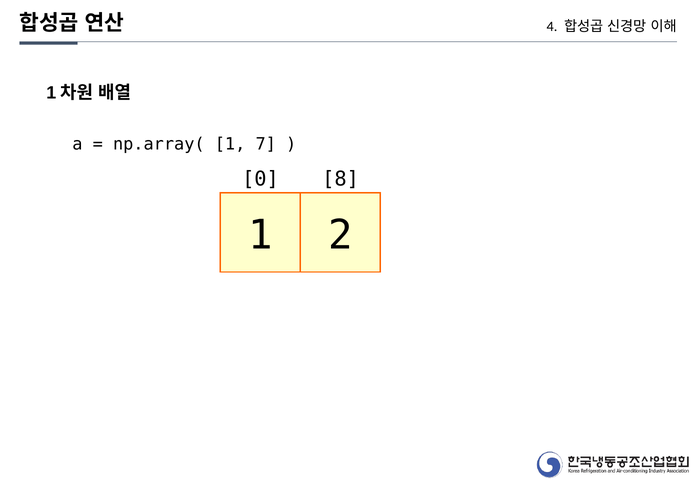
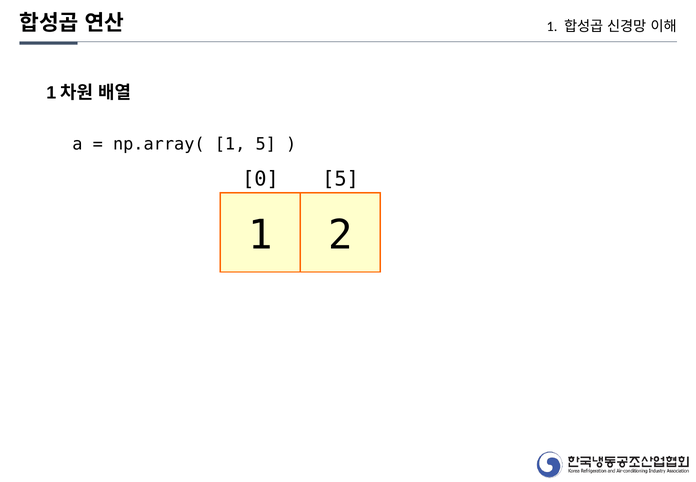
4: 4 -> 1 (552, 26)
1 7: 7 -> 5 (266, 144)
0 8: 8 -> 5 (341, 179)
